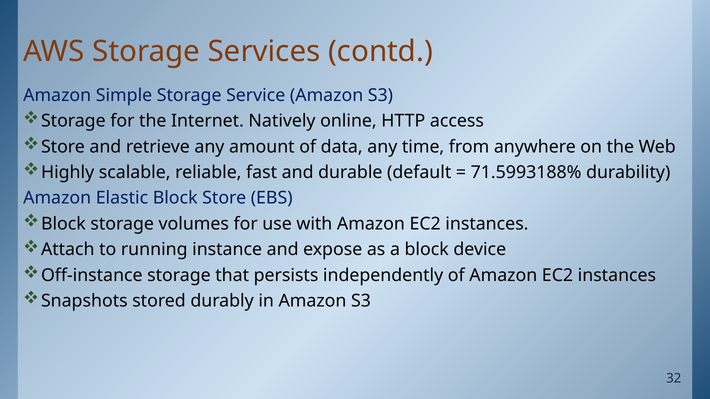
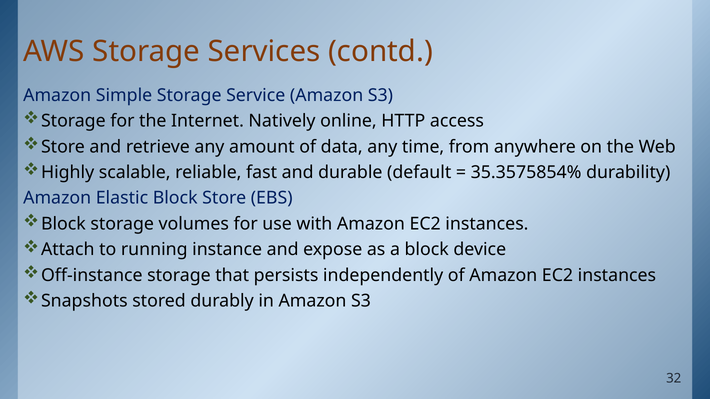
71.5993188%: 71.5993188% -> 35.3575854% (526, 173)
